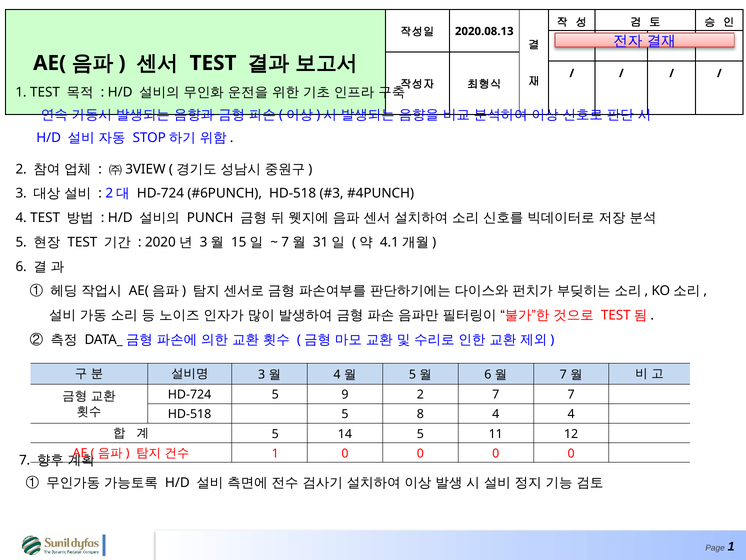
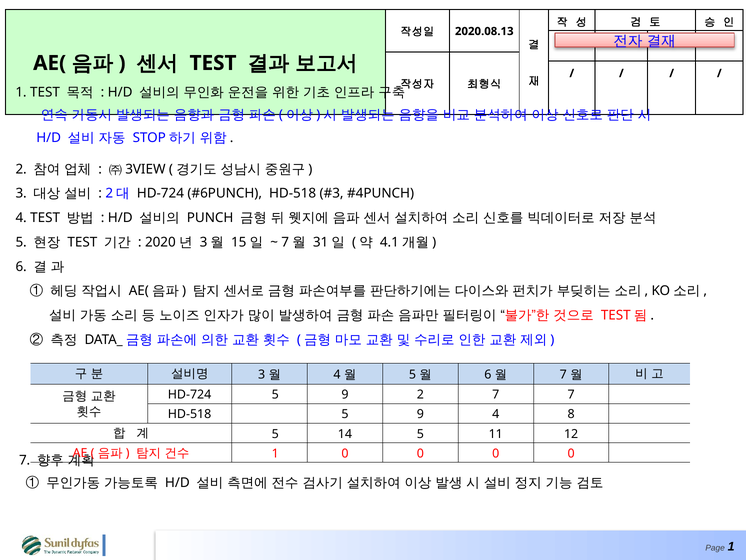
HD-518 5 8: 8 -> 9 (420, 414)
4 4: 4 -> 8 (571, 414)
